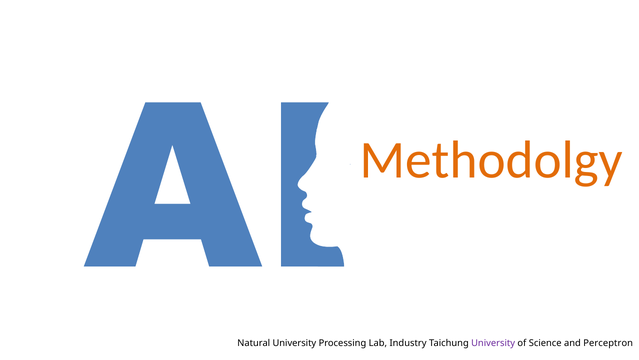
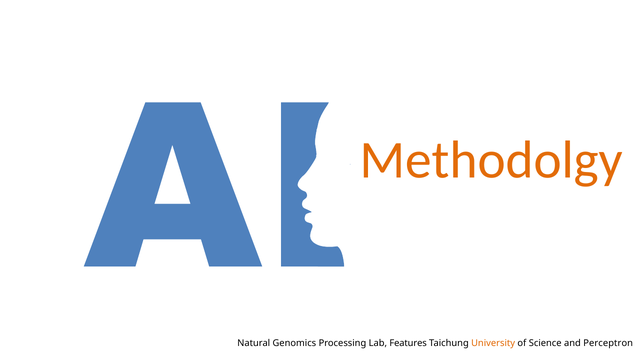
Natural University: University -> Genomics (294, 343)
Industry: Industry -> Features (408, 343)
University colour: purple -> orange (493, 343)
